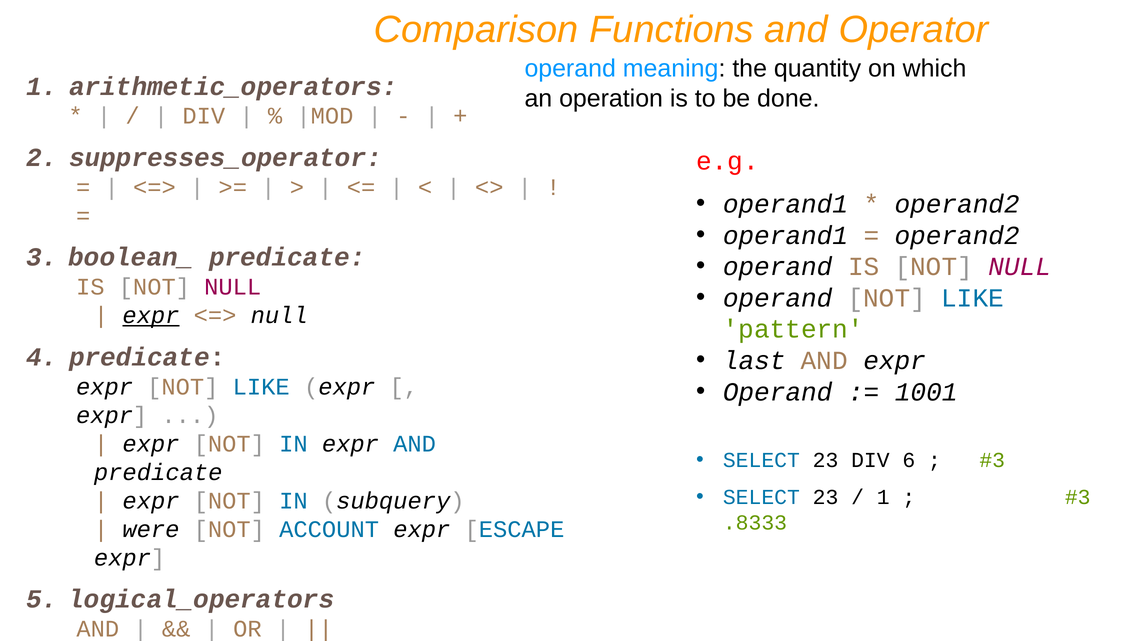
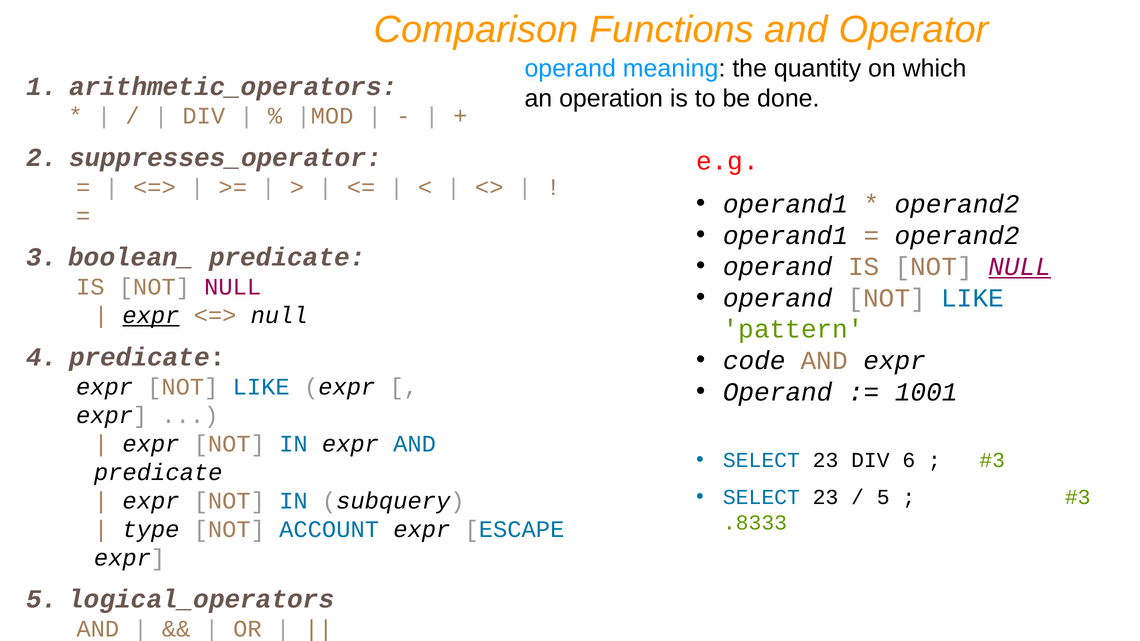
NULL underline: none -> present (1020, 267)
last: last -> code (754, 361)
1: 1 -> 5 (883, 497)
were: were -> type (151, 529)
